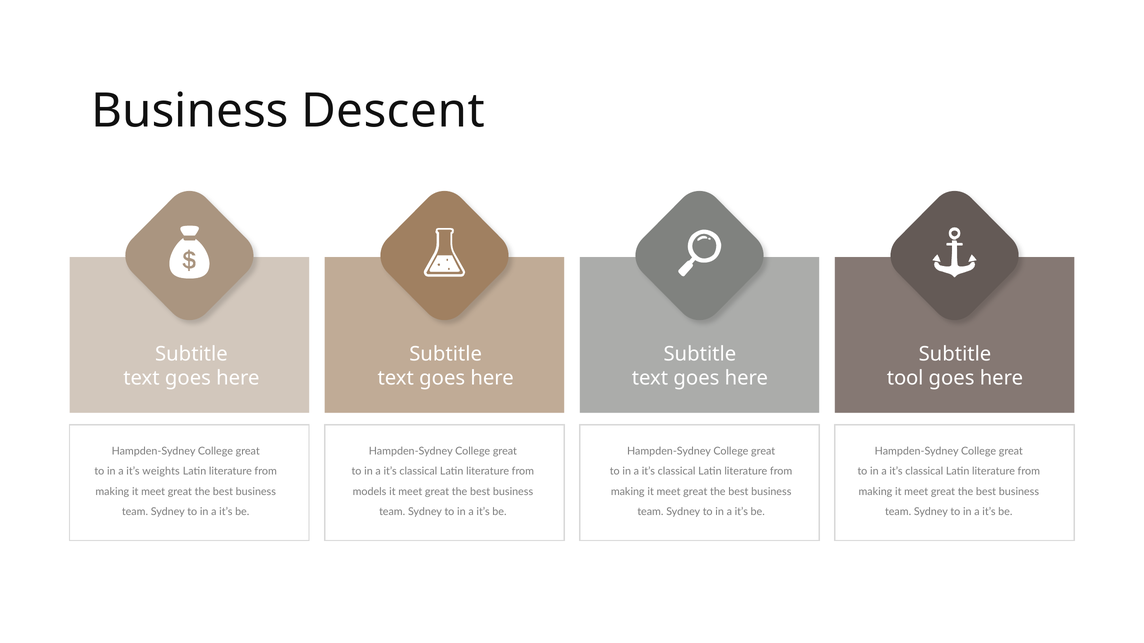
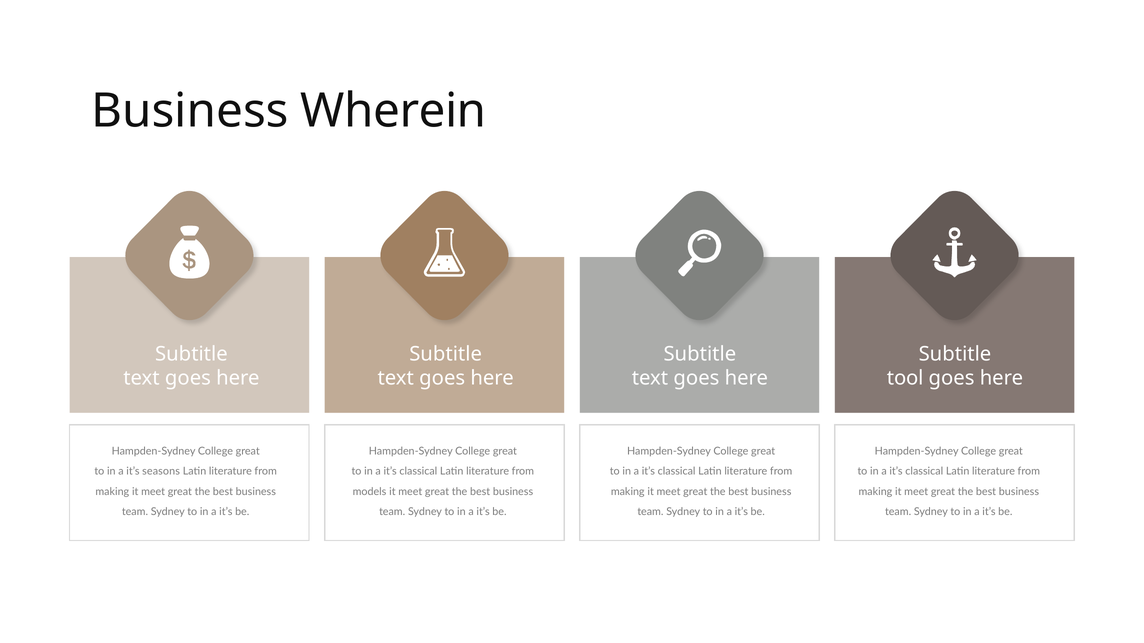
Descent: Descent -> Wherein (393, 111)
weights: weights -> seasons (161, 472)
